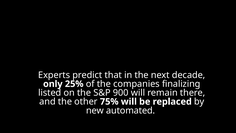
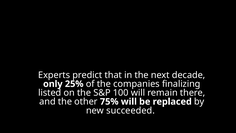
900: 900 -> 100 (121, 93)
automated: automated -> succeeded (131, 110)
